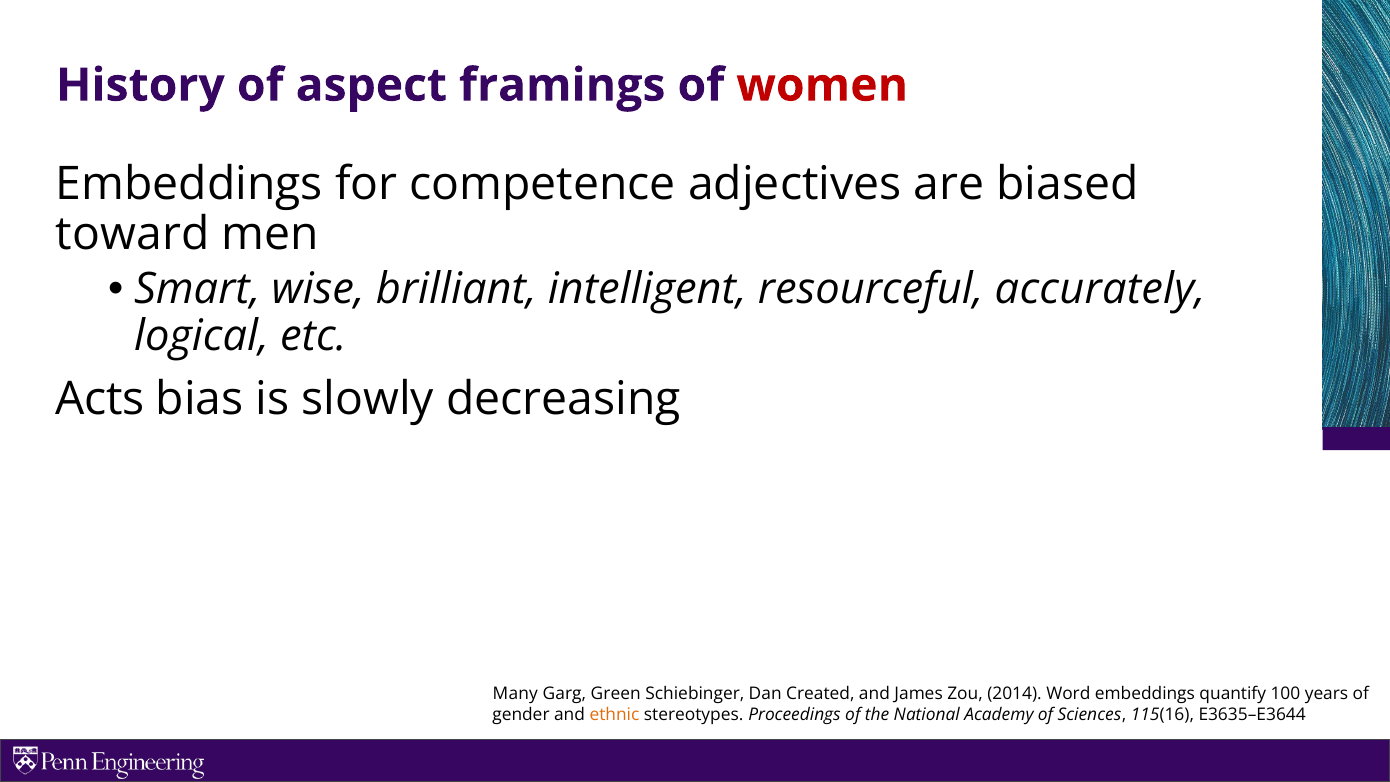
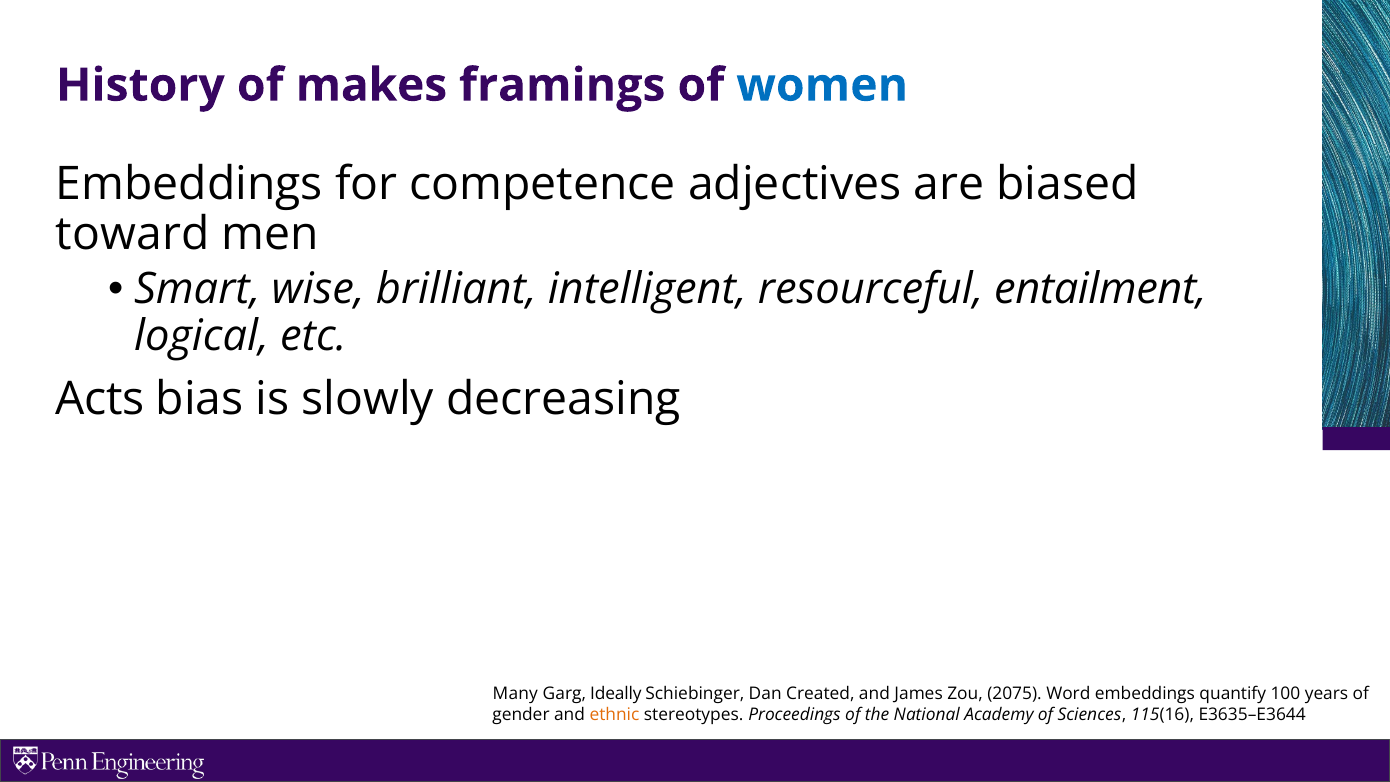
aspect: aspect -> makes (371, 85)
women colour: red -> blue (822, 85)
accurately: accurately -> entailment (1100, 290)
Green: Green -> Ideally (616, 694)
2014: 2014 -> 2075 (1014, 694)
